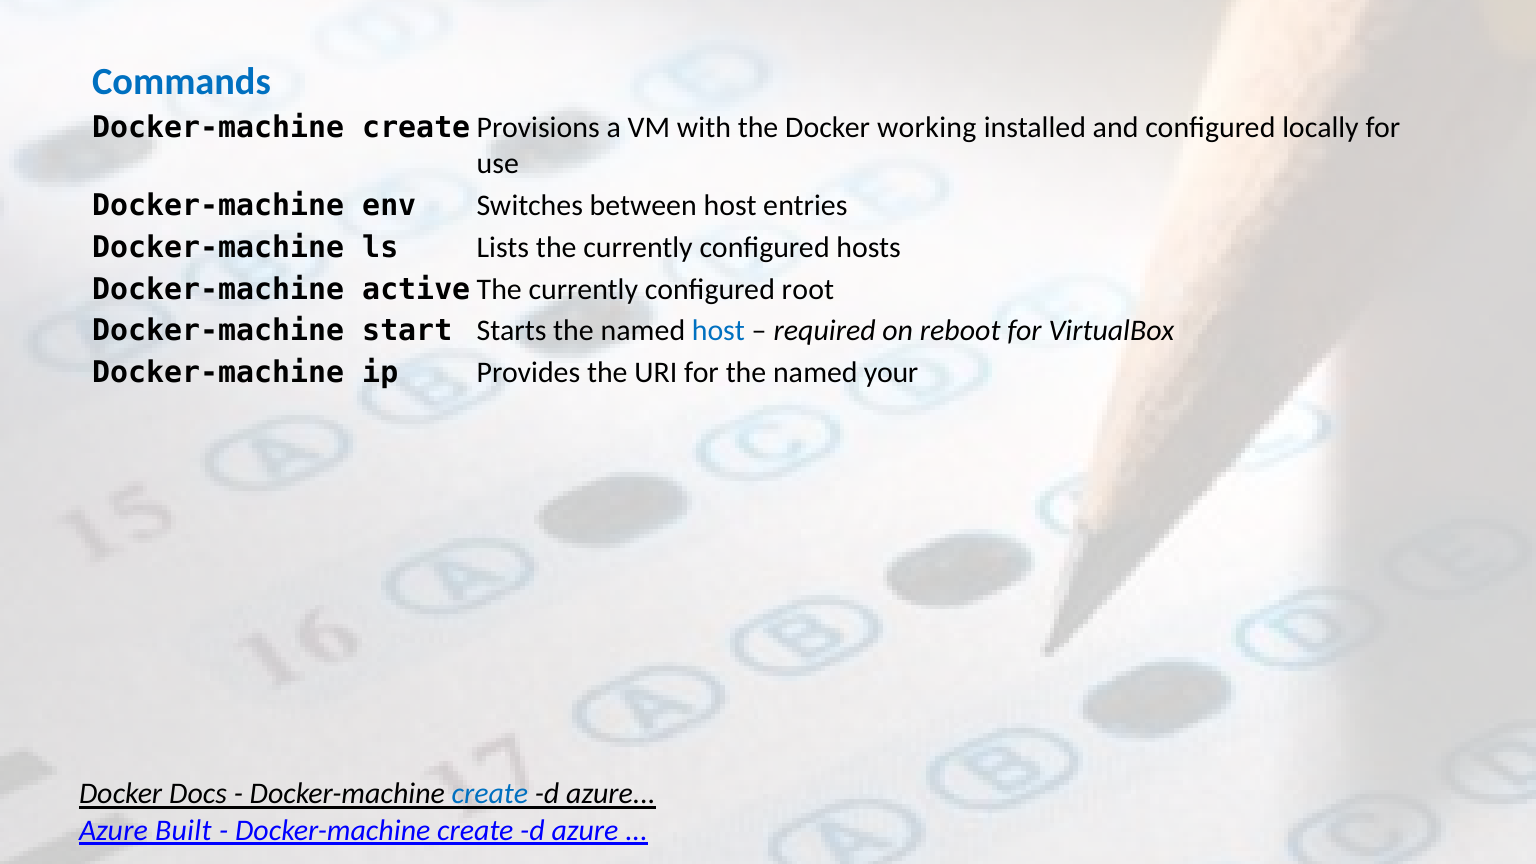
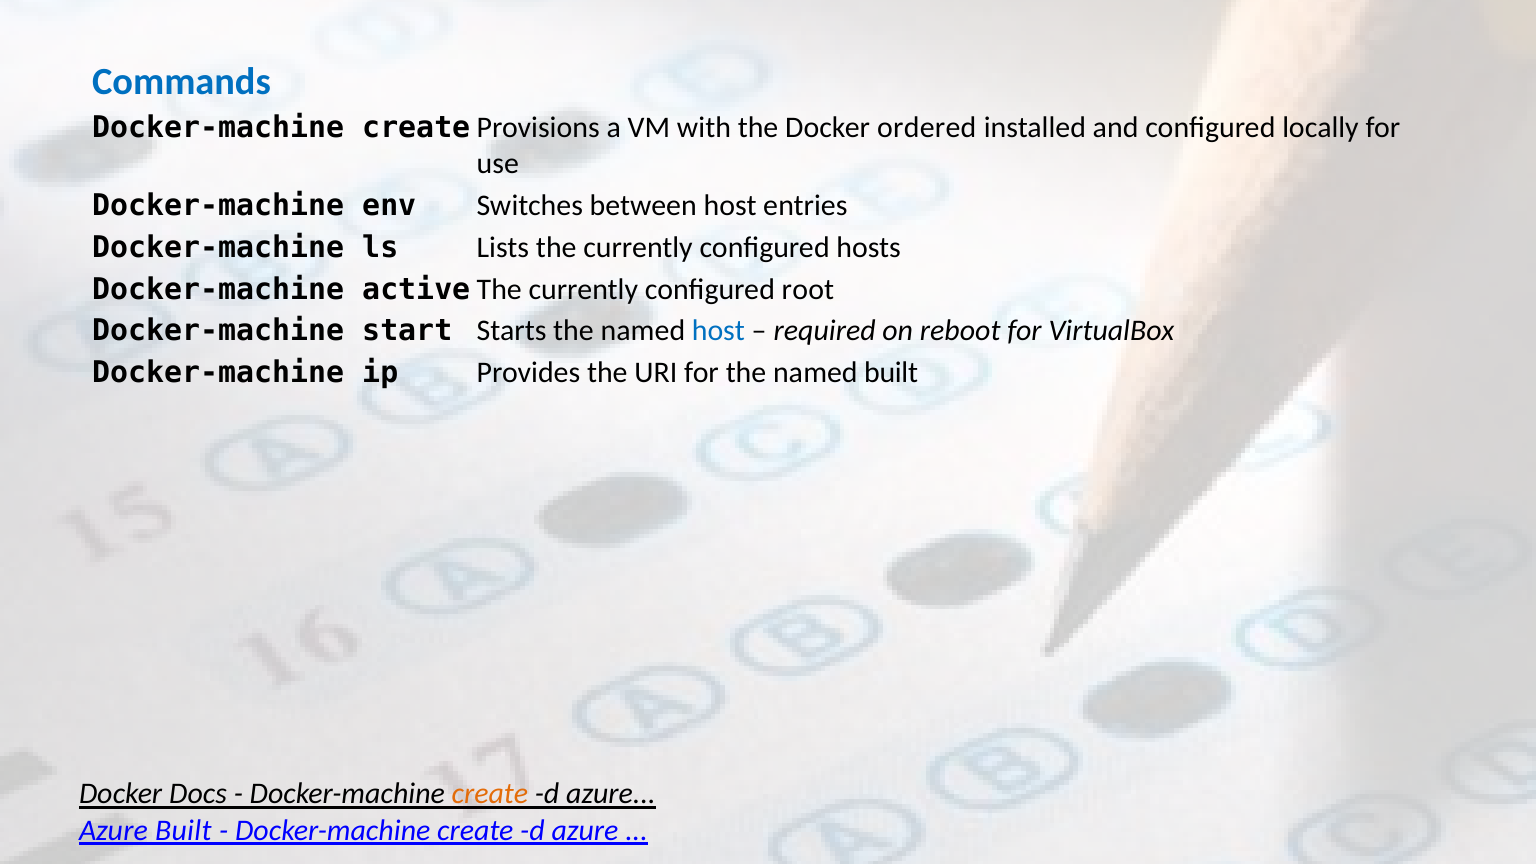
working: working -> ordered (927, 128)
named your: your -> built (891, 373)
create colour: blue -> orange (490, 794)
